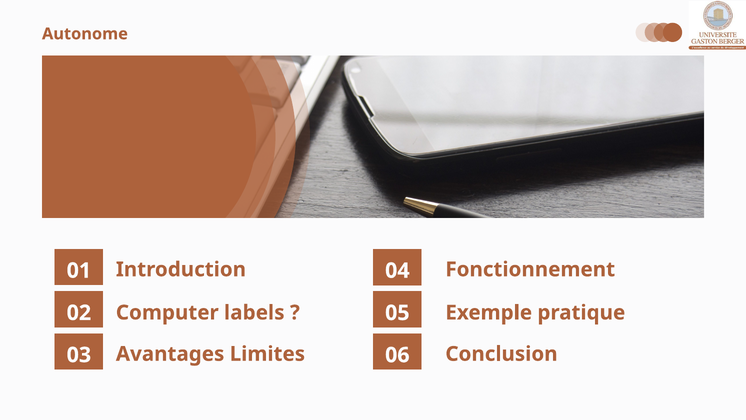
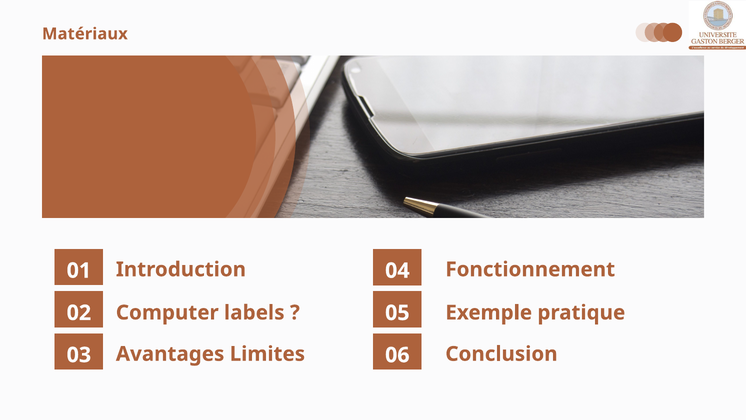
Autonome: Autonome -> Matériaux (85, 34)
